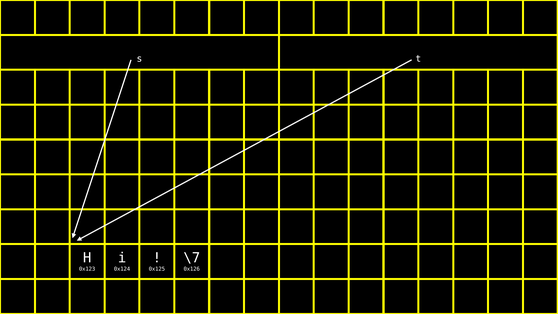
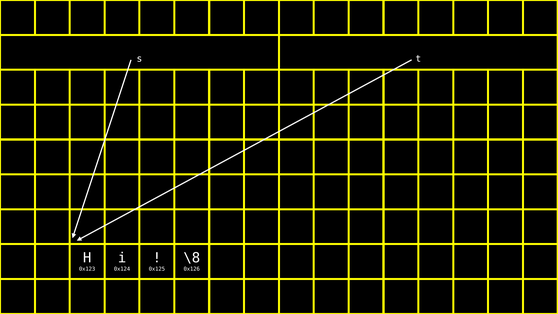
\7: \7 -> \8 (192, 258)
